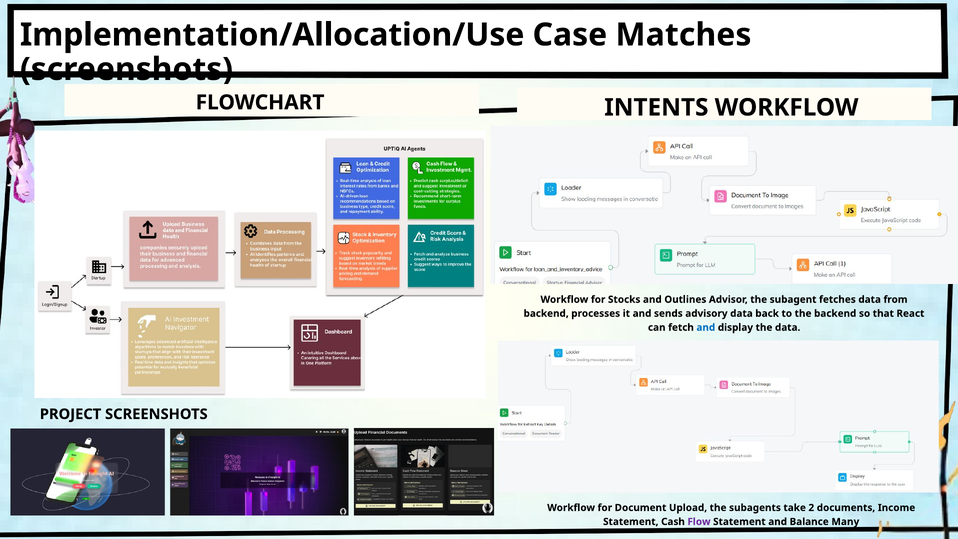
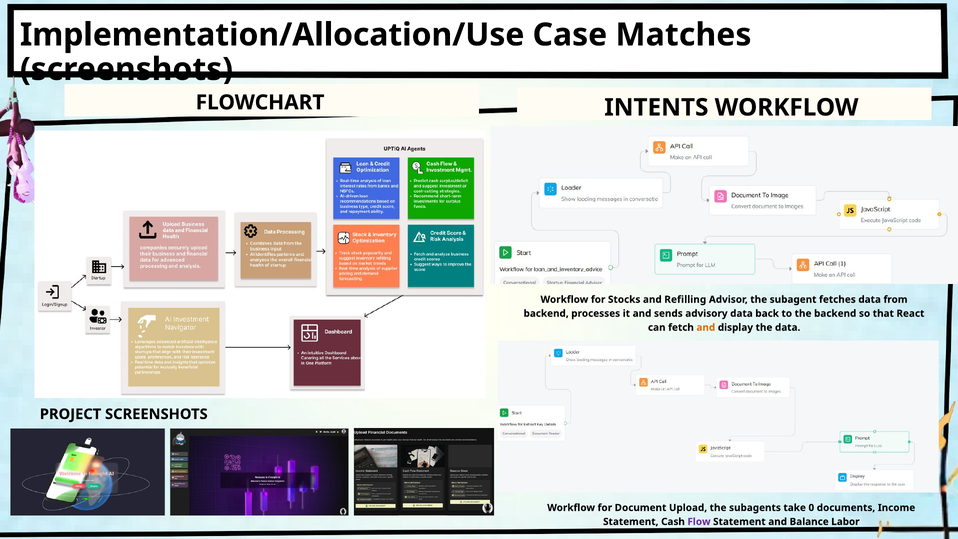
Outlines: Outlines -> Refilling (685, 299)
and colour: blue -> orange (706, 327)
2: 2 -> 0 (811, 508)
Many: Many -> Labor (845, 522)
